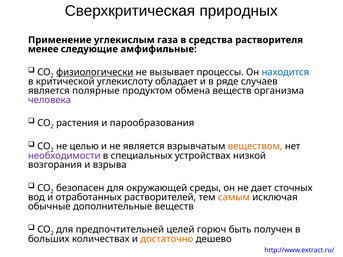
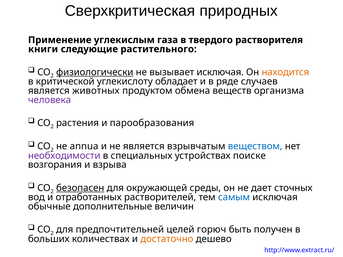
средства: средства -> твердого (211, 40)
менее: менее -> книги (43, 49)
амфифильные: амфифильные -> растительного (159, 49)
вызывает процессы: процессы -> исключая (220, 72)
находится colour: blue -> orange (285, 72)
полярные: полярные -> животных (96, 91)
целью: целью -> annua (84, 146)
веществом colour: orange -> blue (255, 146)
низкой: низкой -> поиске (249, 156)
безопасен underline: none -> present (80, 188)
самым colour: orange -> blue (234, 197)
дополнительные веществ: веществ -> величин (174, 207)
